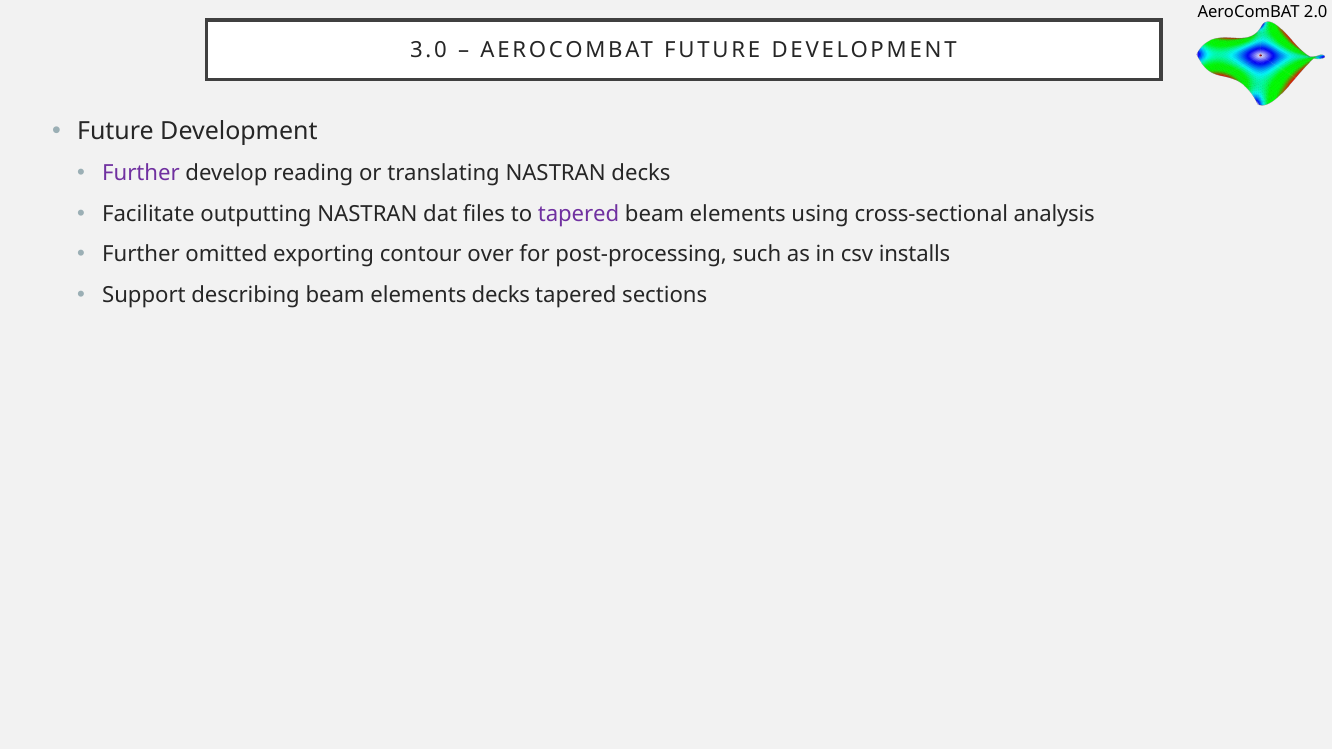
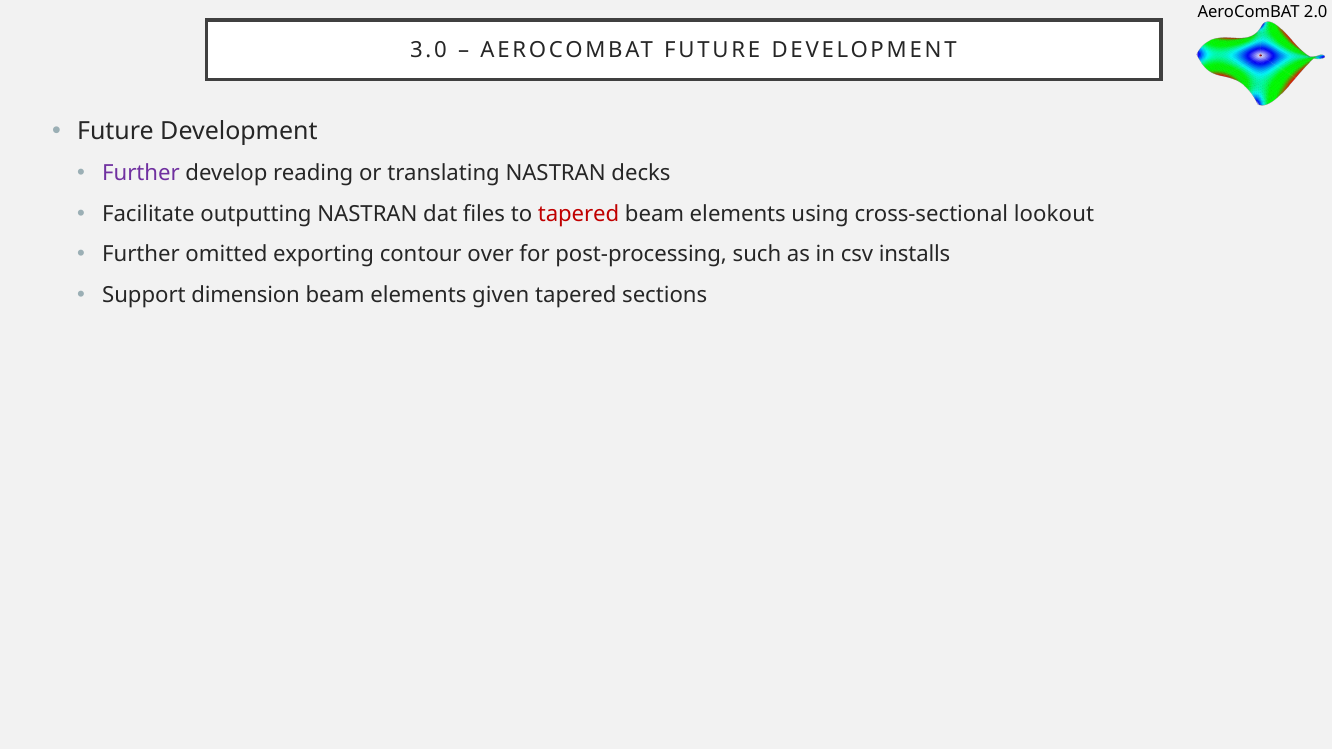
tapered colour: purple -> red (579, 214)
analysis: analysis -> lookout (1054, 214)
describing: describing -> dimension (246, 295)
elements decks: decks -> given (501, 295)
